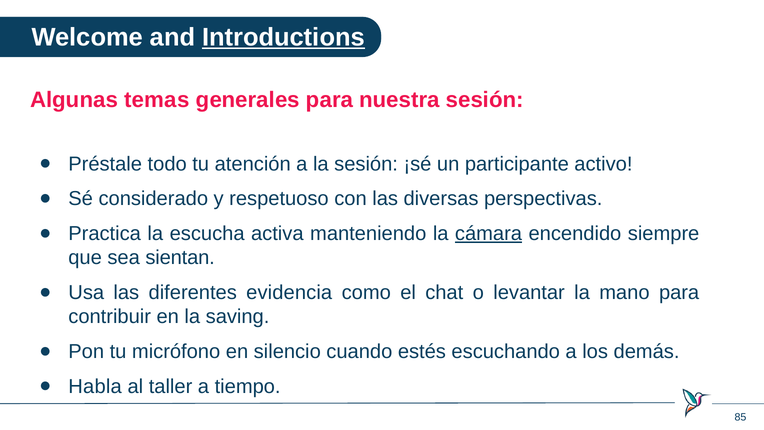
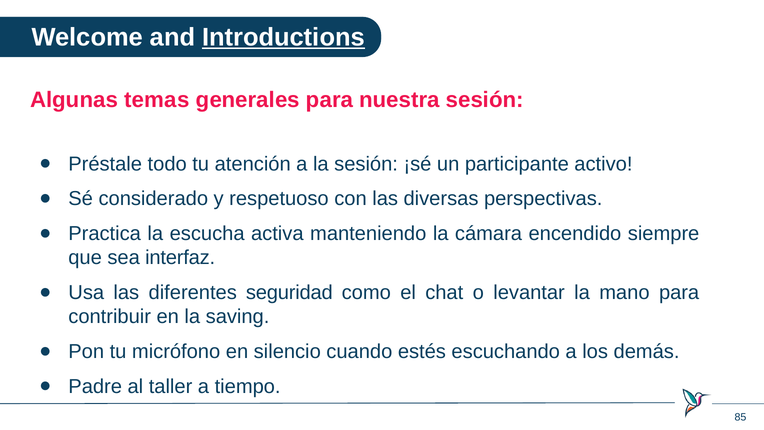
cámara underline: present -> none (489, 233)
sientan: sientan -> interfaz (180, 258)
evidencia: evidencia -> seguridad (289, 292)
Habla: Habla -> Padre (95, 386)
